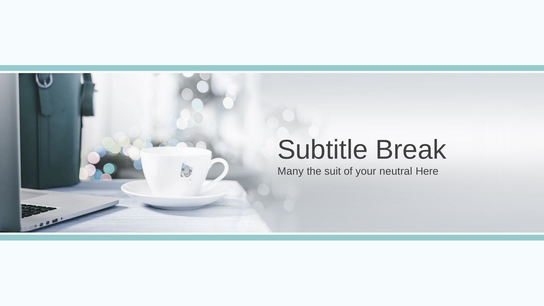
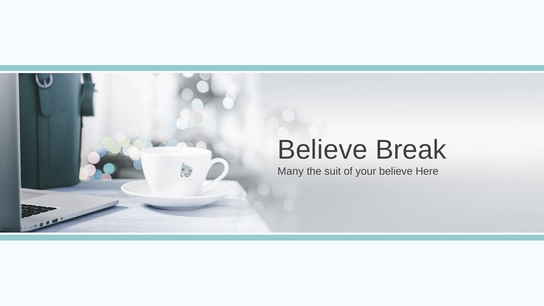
Subtitle: Subtitle -> Believe (323, 150)
your neutral: neutral -> believe (396, 172)
